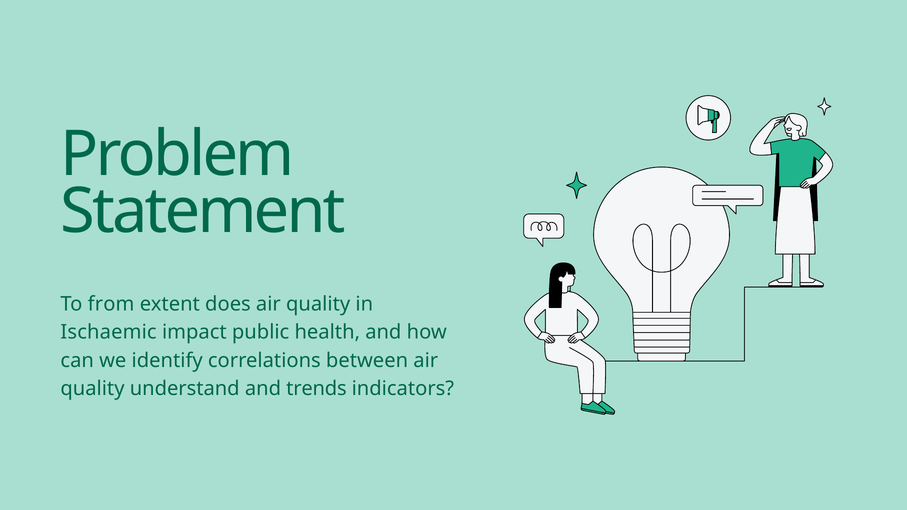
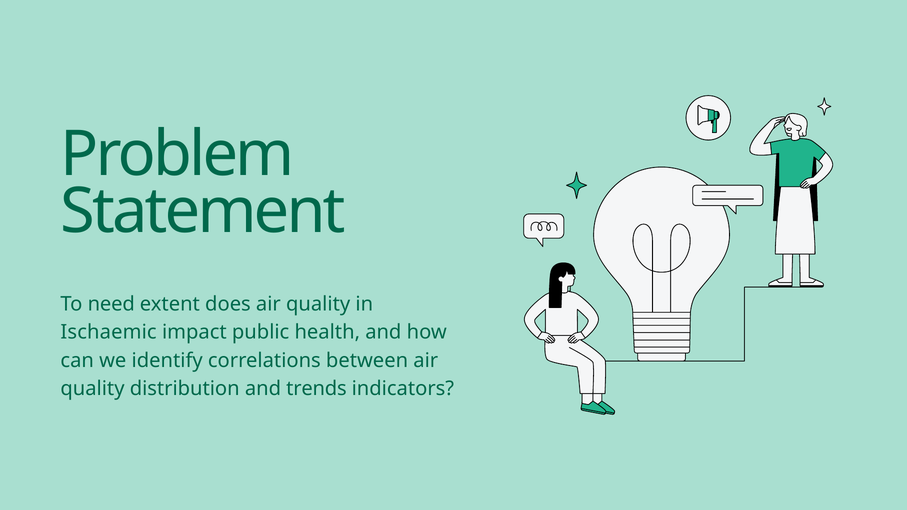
from: from -> need (111, 304)
understand: understand -> distribution (185, 389)
